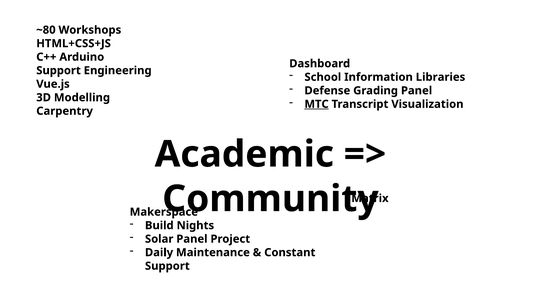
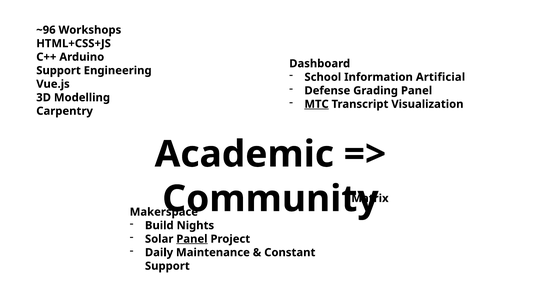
~80: ~80 -> ~96 (46, 30)
Libraries: Libraries -> Artificial (440, 77)
Panel underline: none -> present (192, 239)
